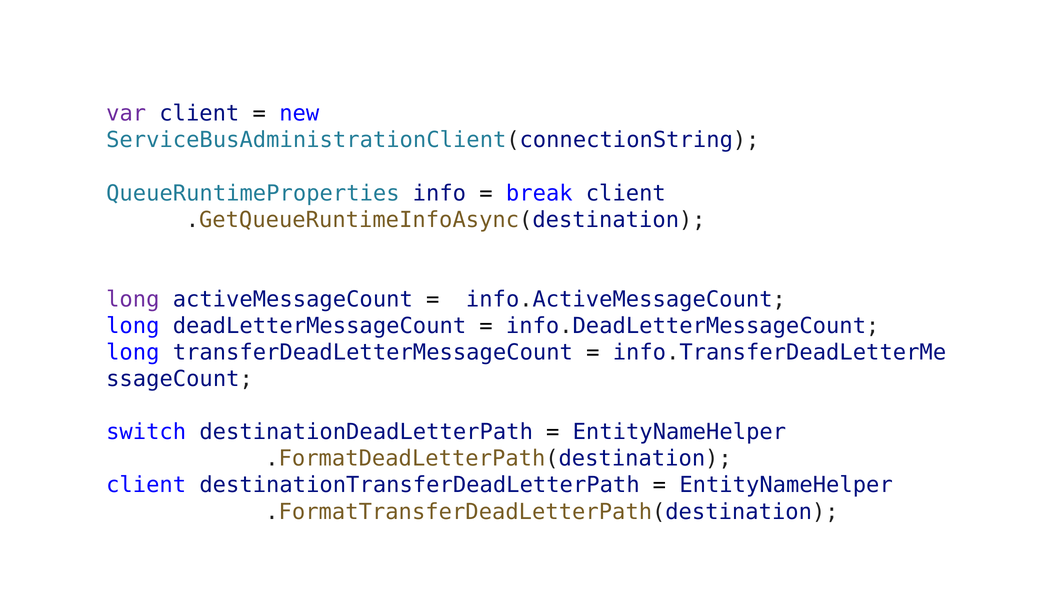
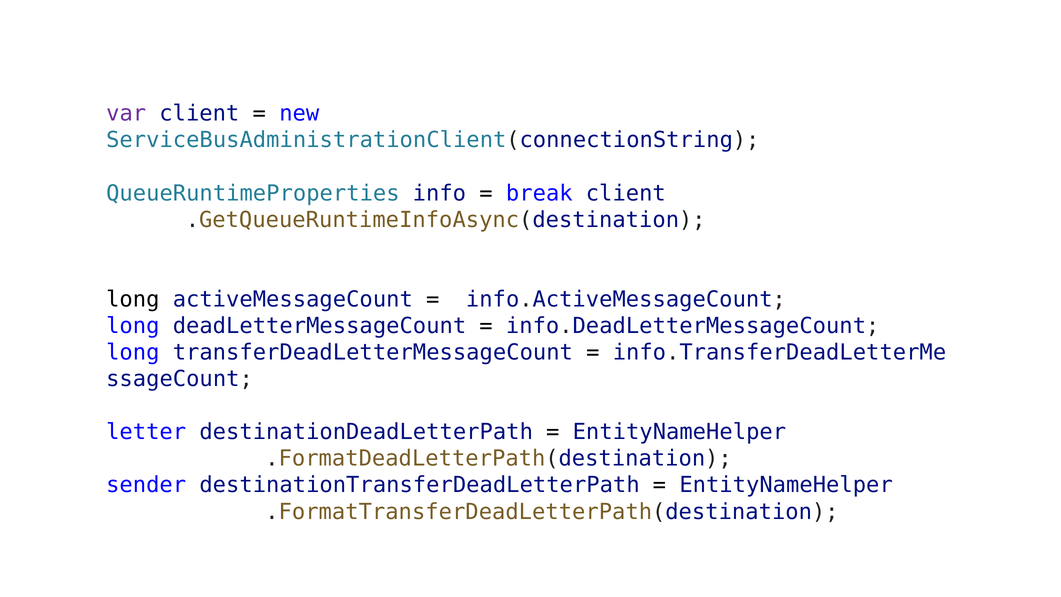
long colour: purple -> black (133, 299)
switch: switch -> letter (146, 432)
client: client -> sender (146, 485)
